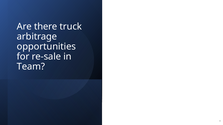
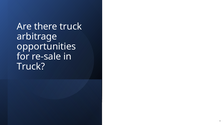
Team: Team -> Truck (31, 67)
